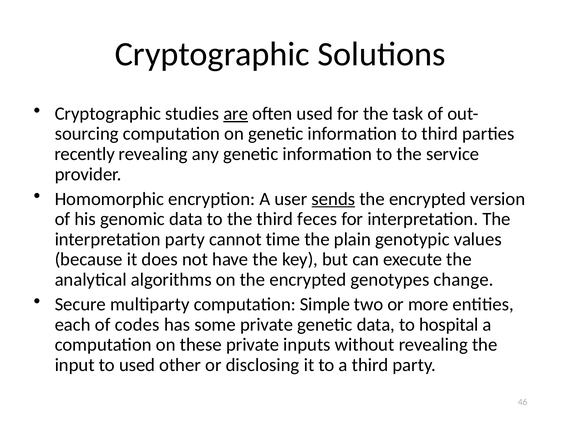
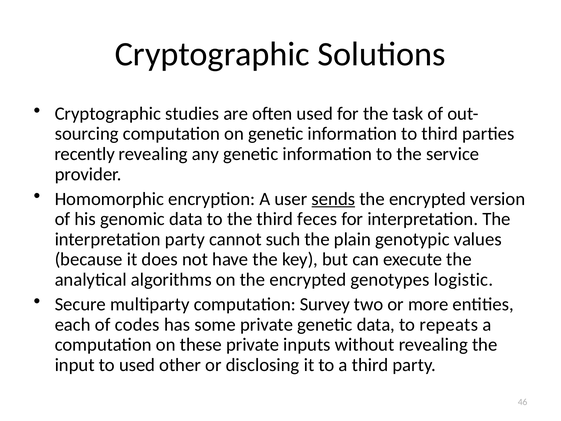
are underline: present -> none (236, 114)
time: time -> such (283, 239)
change: change -> logistic (464, 279)
Simple: Simple -> Survey (325, 304)
hospital: hospital -> repeats (449, 324)
